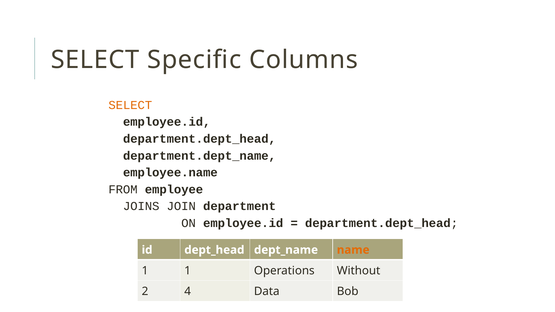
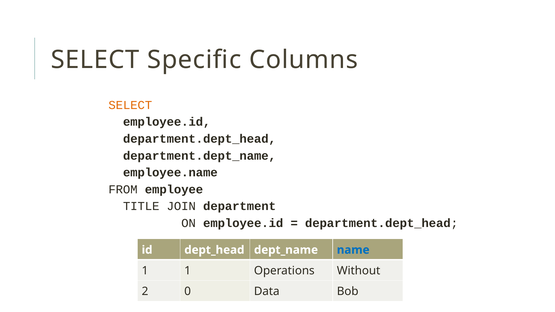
JOINS: JOINS -> TITLE (141, 206)
name colour: orange -> blue (353, 250)
4: 4 -> 0 (188, 292)
